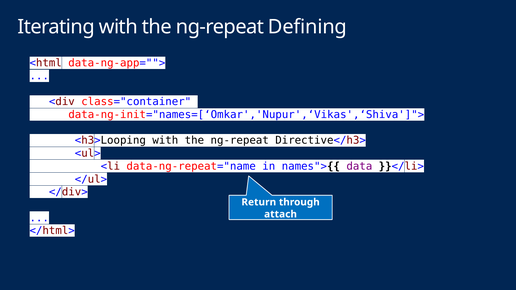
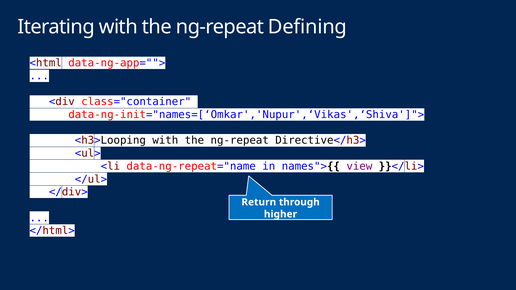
data: data -> view (359, 166)
attach: attach -> higher (281, 214)
